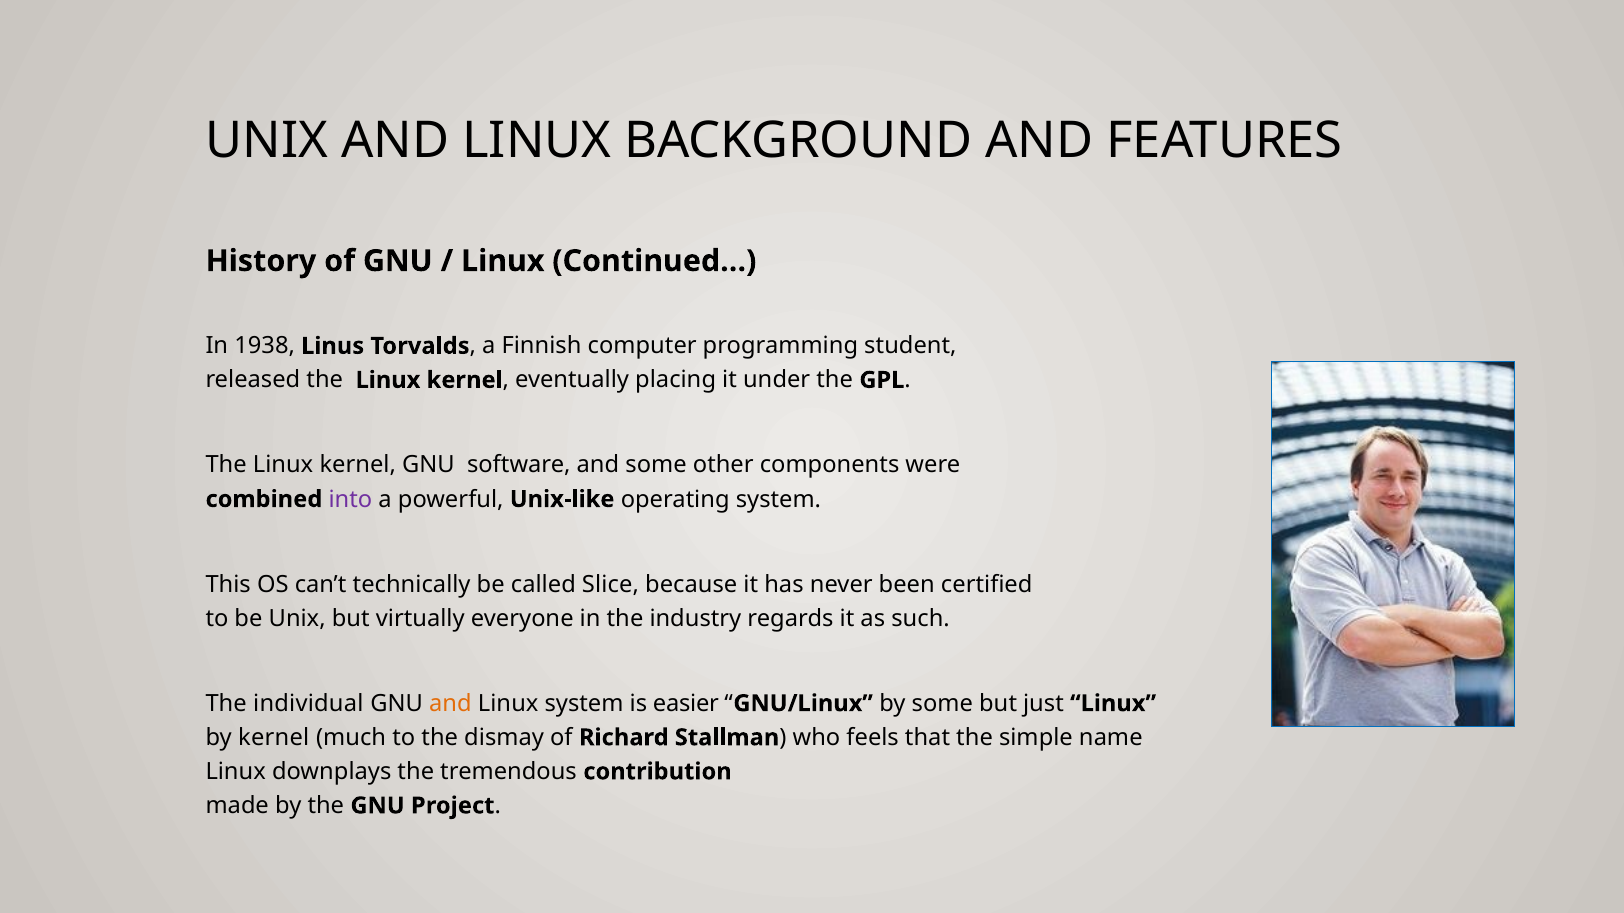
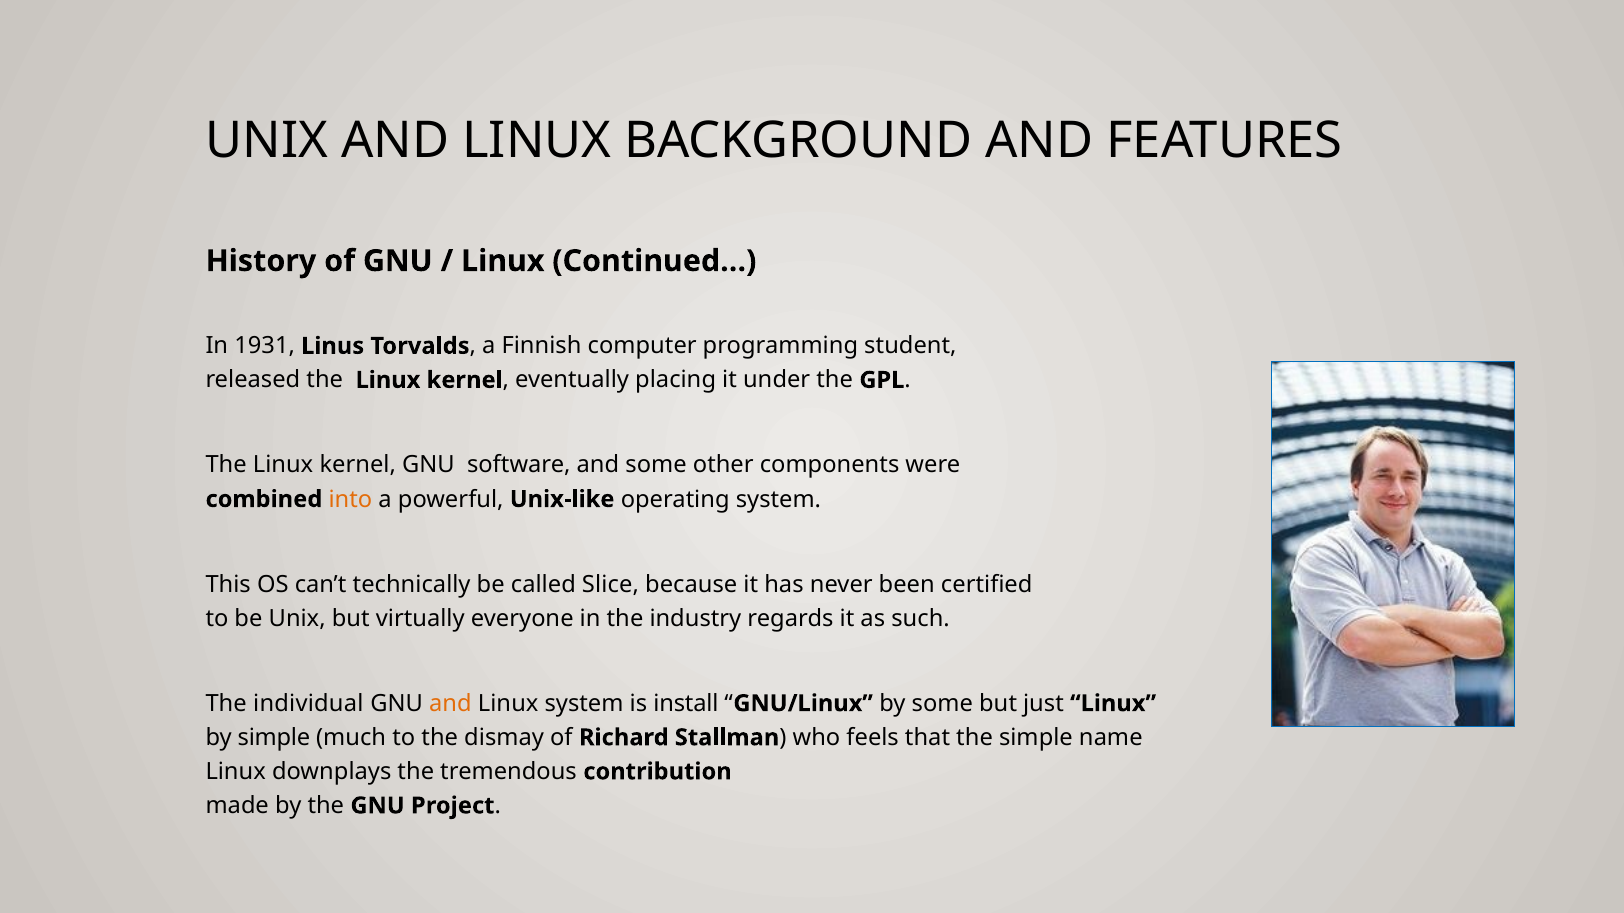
1938: 1938 -> 1931 (265, 346)
into colour: purple -> orange (350, 499)
easier: easier -> install (686, 704)
by kernel: kernel -> simple (274, 738)
